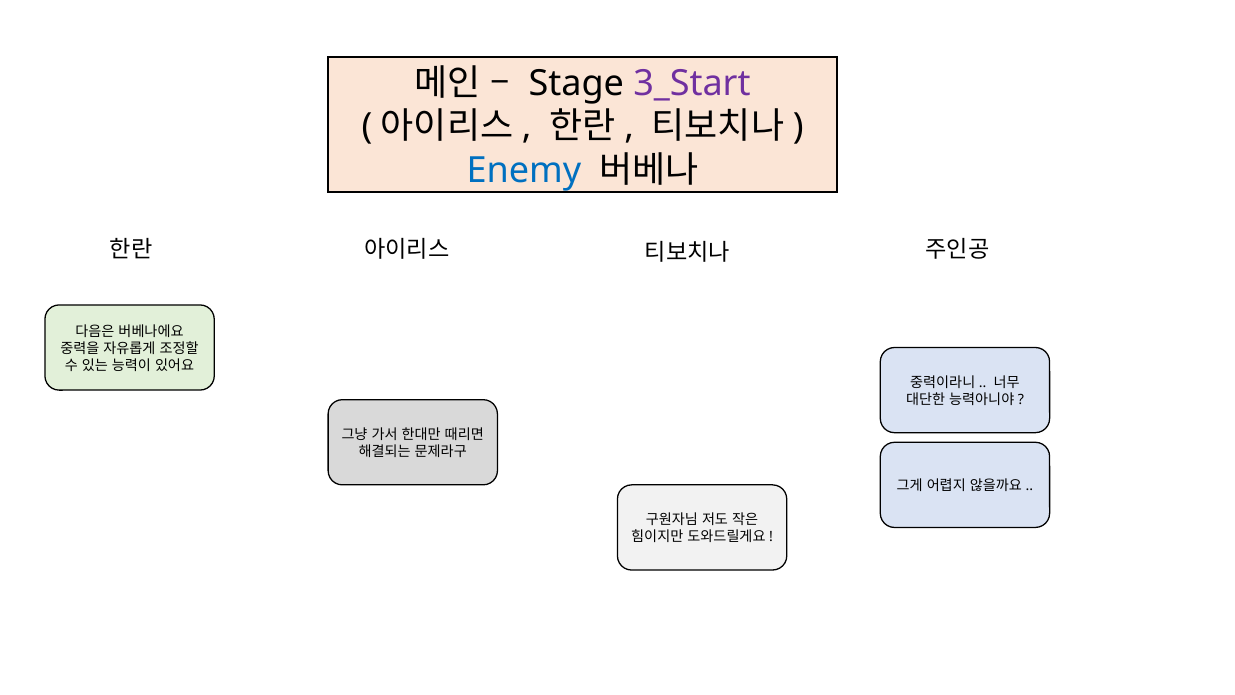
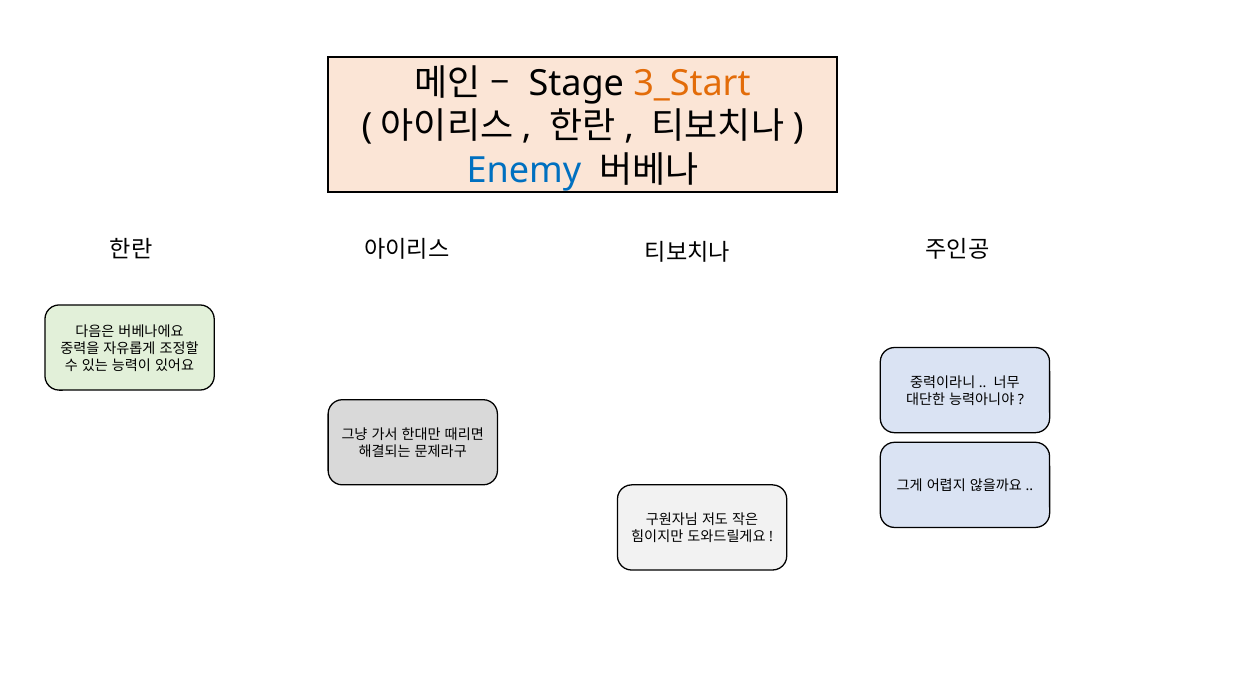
3_Start colour: purple -> orange (692, 84)
